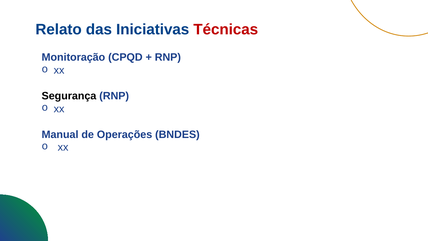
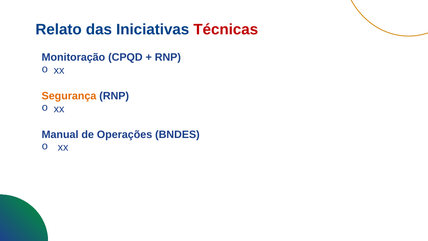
Segurança colour: black -> orange (69, 96)
